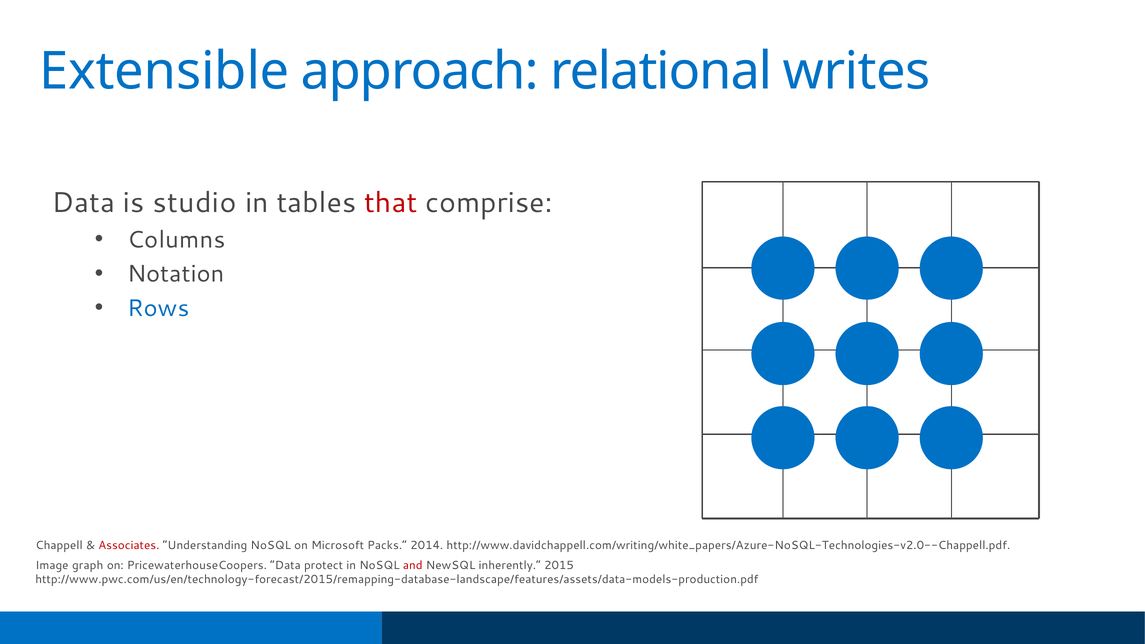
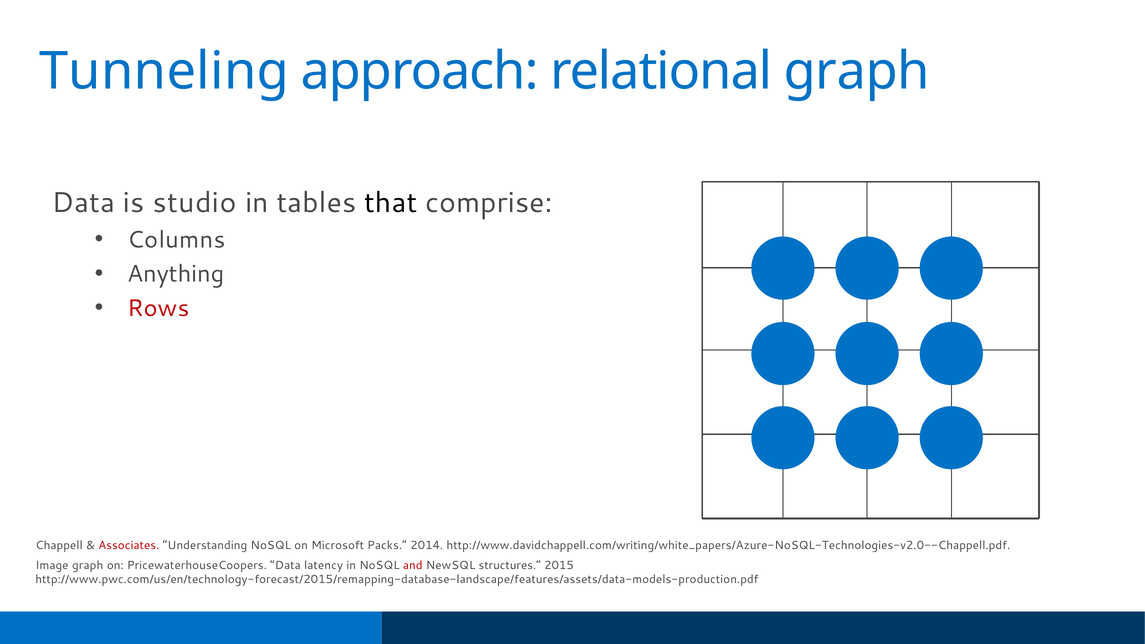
Extensible: Extensible -> Tunneling (164, 71)
relational writes: writes -> graph (857, 71)
that colour: red -> black (391, 203)
Notation: Notation -> Anything (176, 274)
Rows colour: blue -> red (158, 308)
protect: protect -> latency (323, 565)
inherently: inherently -> structures (510, 565)
